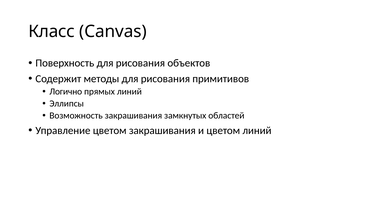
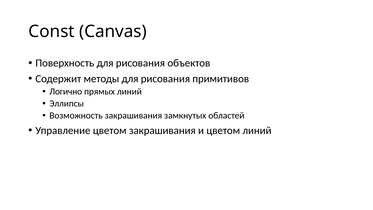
Класс: Класс -> Const (52, 31)
